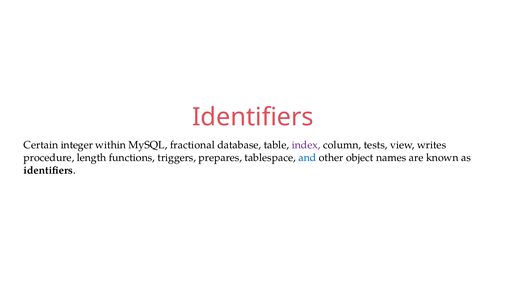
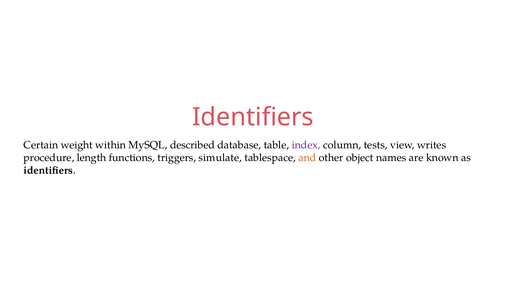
integer: integer -> weight (77, 145)
fractional: fractional -> described (192, 145)
prepares: prepares -> simulate (220, 158)
and colour: blue -> orange (307, 158)
